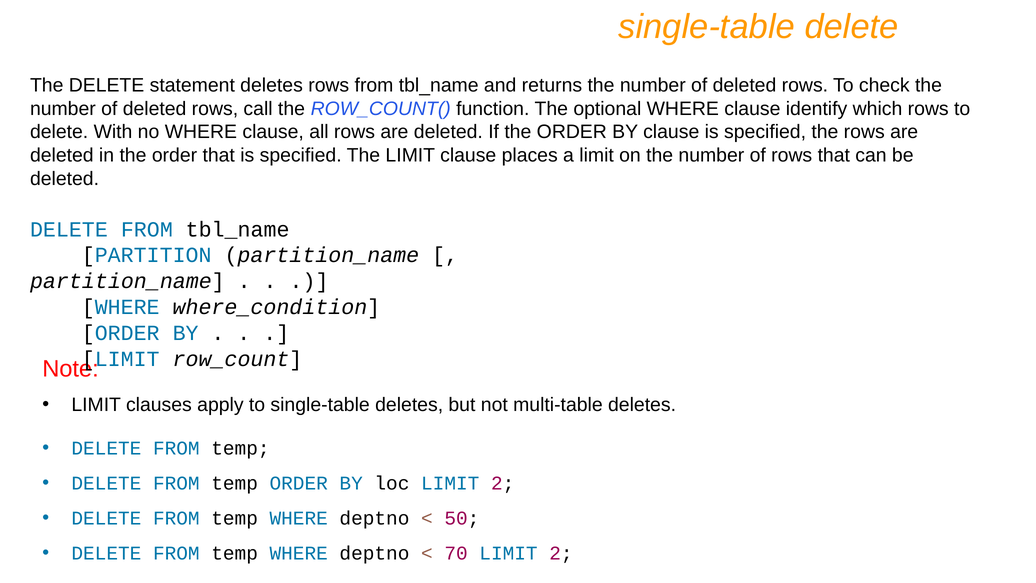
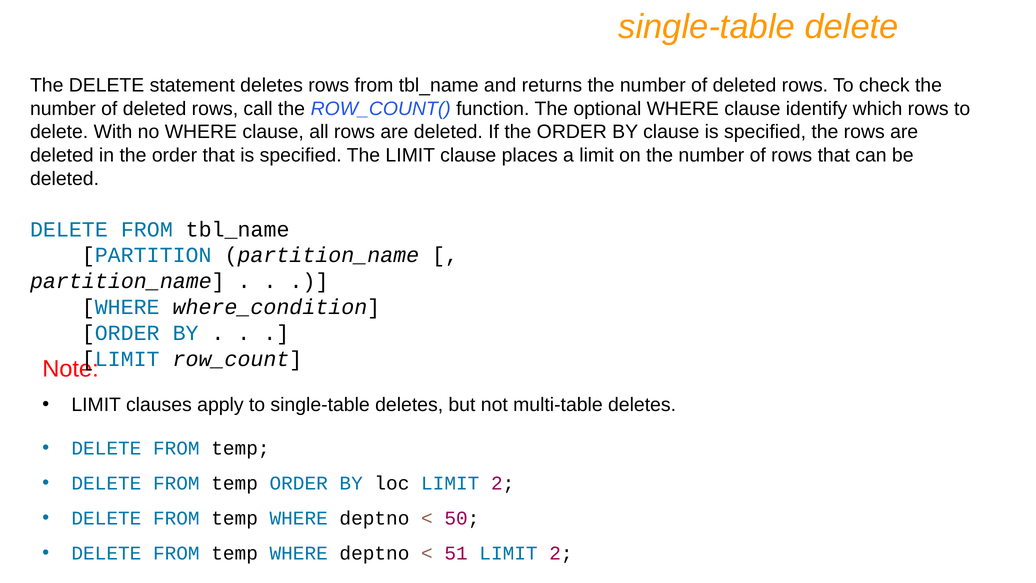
70: 70 -> 51 (456, 553)
